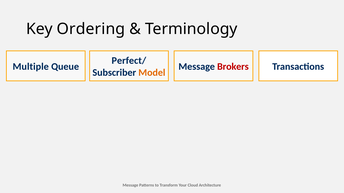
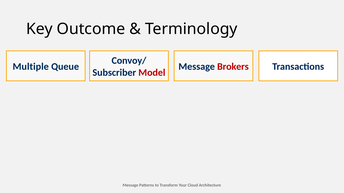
Ordering: Ordering -> Outcome (91, 29)
Perfect/: Perfect/ -> Convoy/ (129, 61)
Model colour: orange -> red (152, 73)
